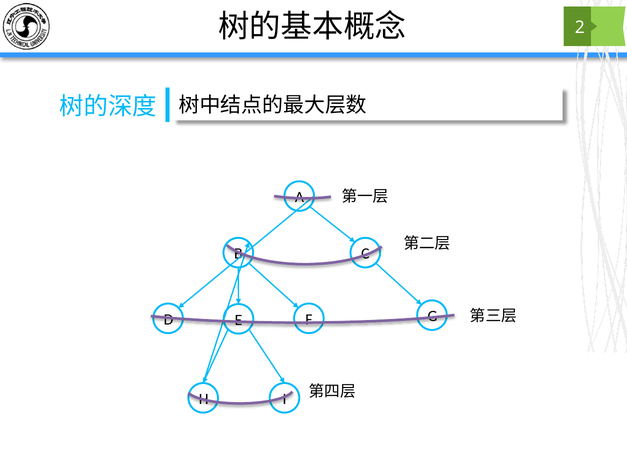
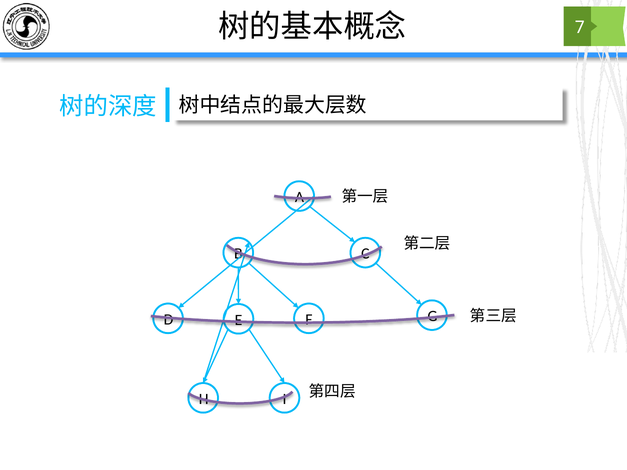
2: 2 -> 7 (580, 27)
